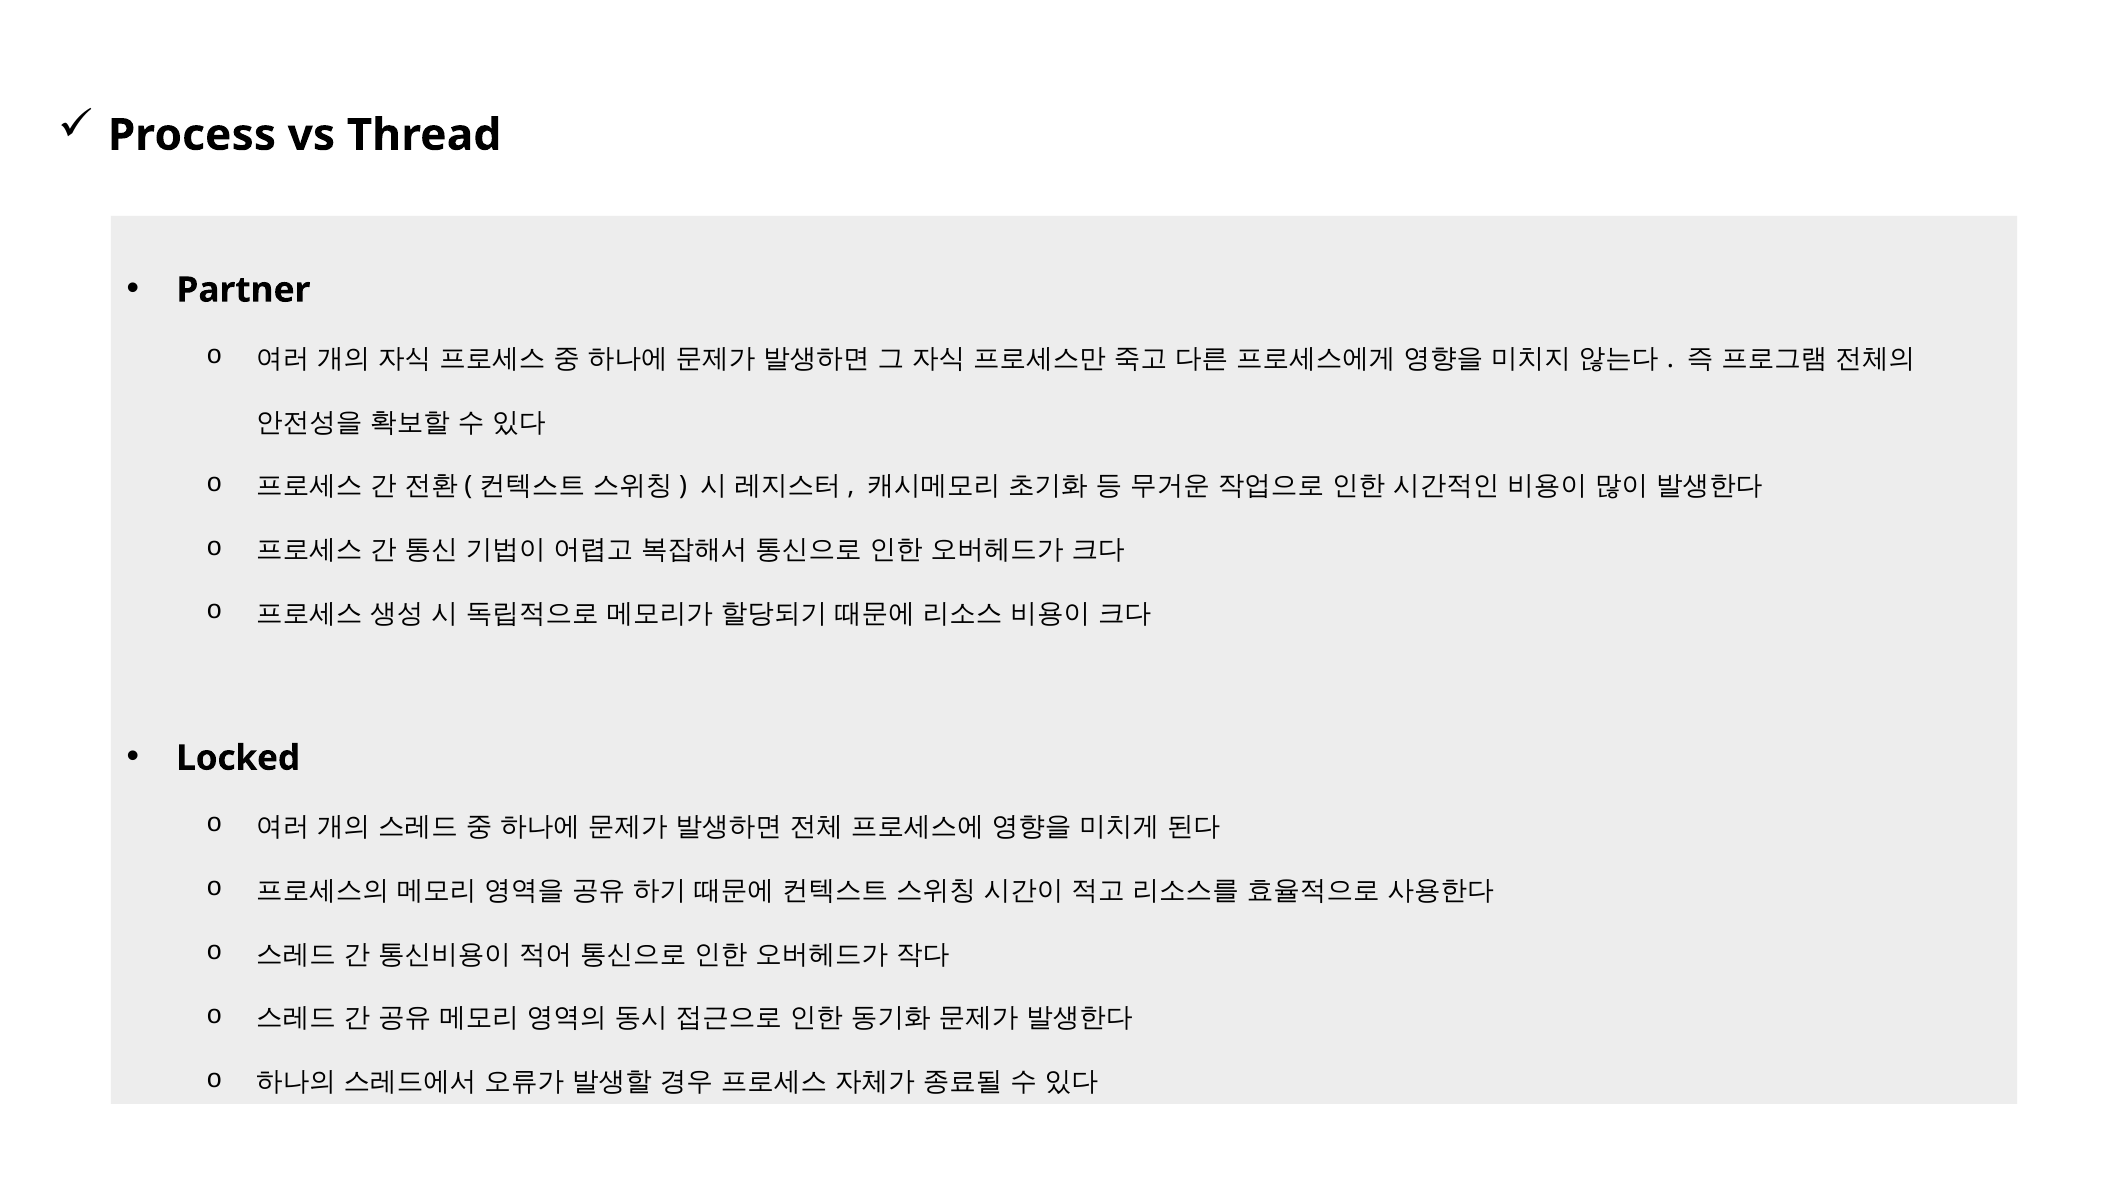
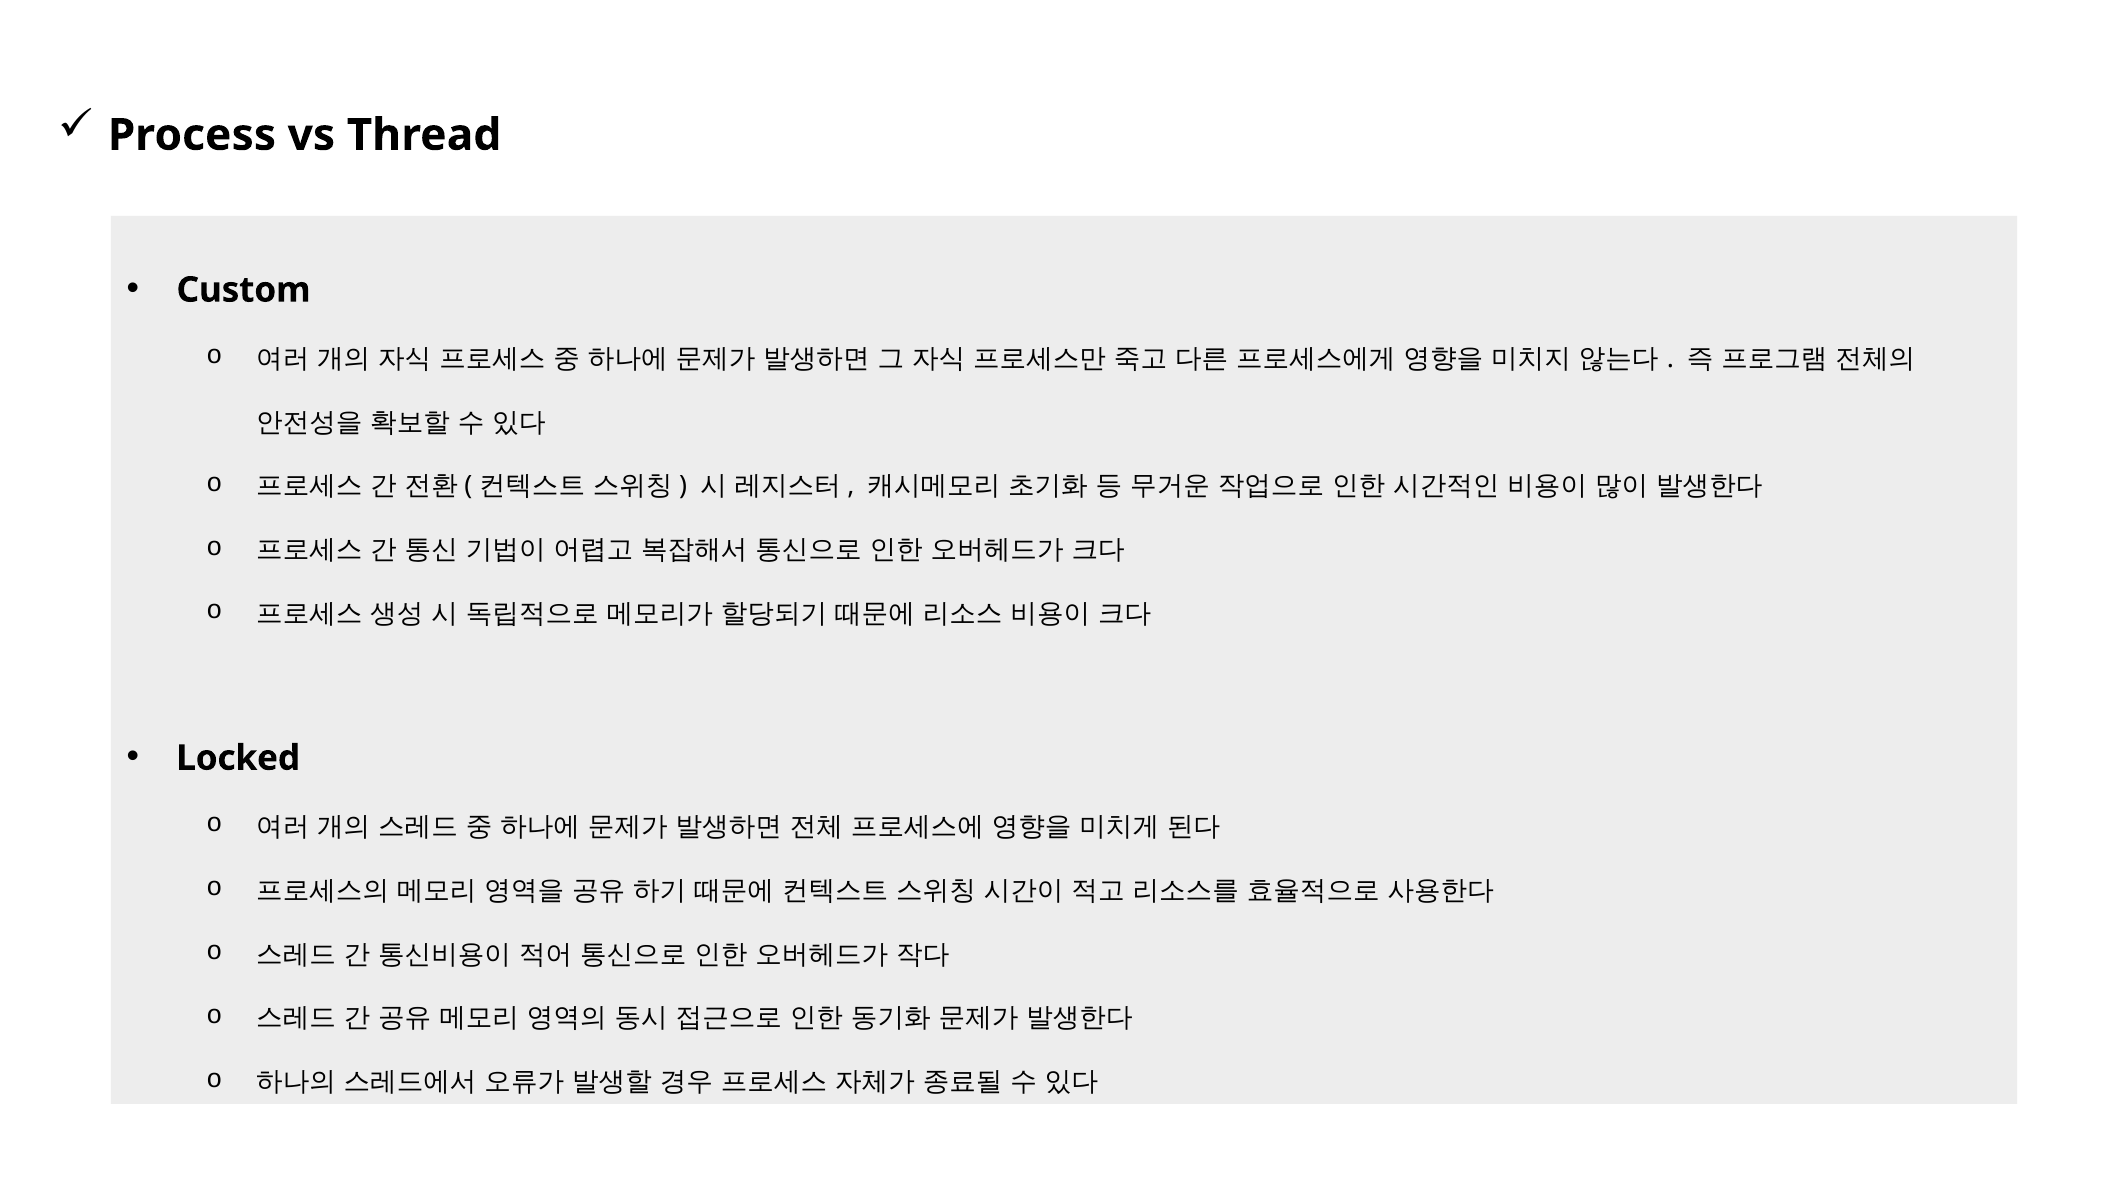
Partner: Partner -> Custom (244, 290)
